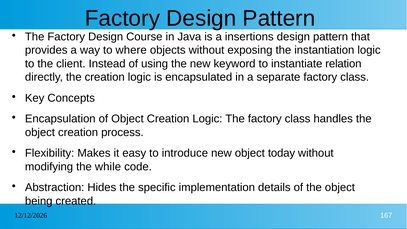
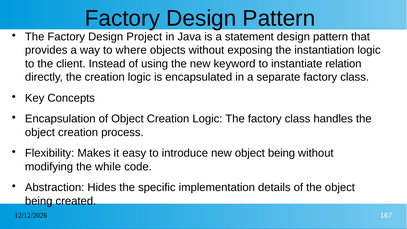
Course: Course -> Project (144, 37)
insertions: insertions -> statement (249, 37)
new object today: today -> being (281, 153)
